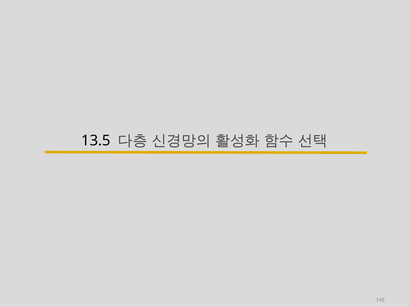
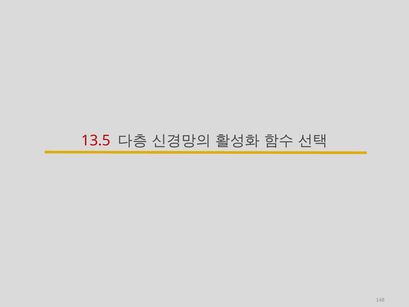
13.5 colour: black -> red (96, 141)
